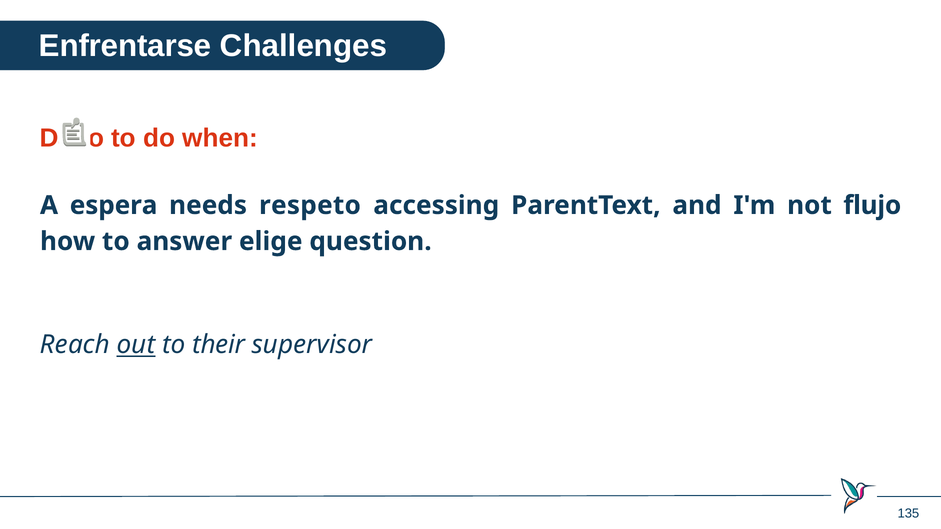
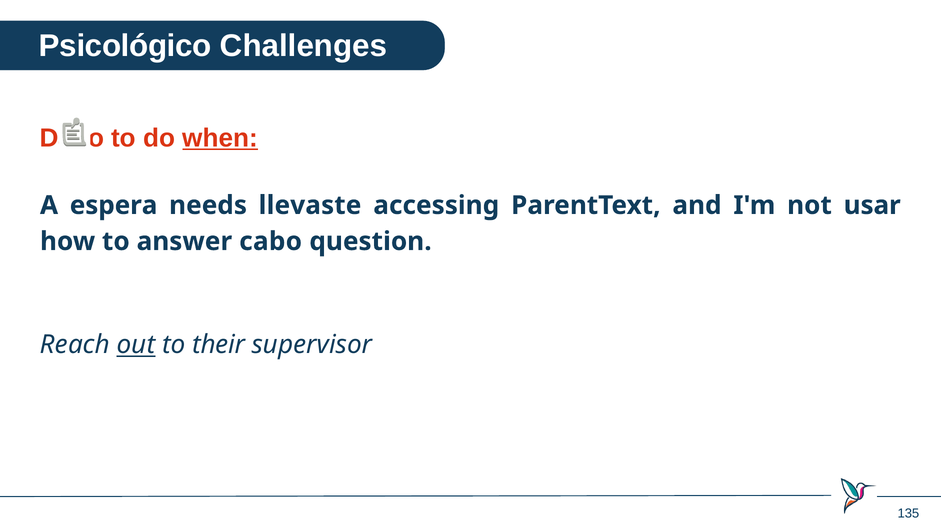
Enfrentarse: Enfrentarse -> Psicológico (125, 46)
when underline: none -> present (220, 138)
respeto: respeto -> llevaste (310, 205)
flujo: flujo -> usar (872, 205)
elige: elige -> cabo (271, 242)
